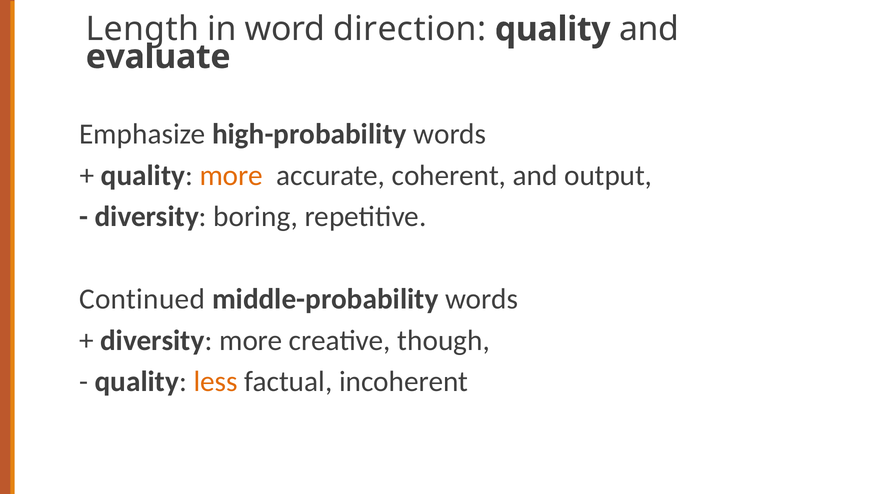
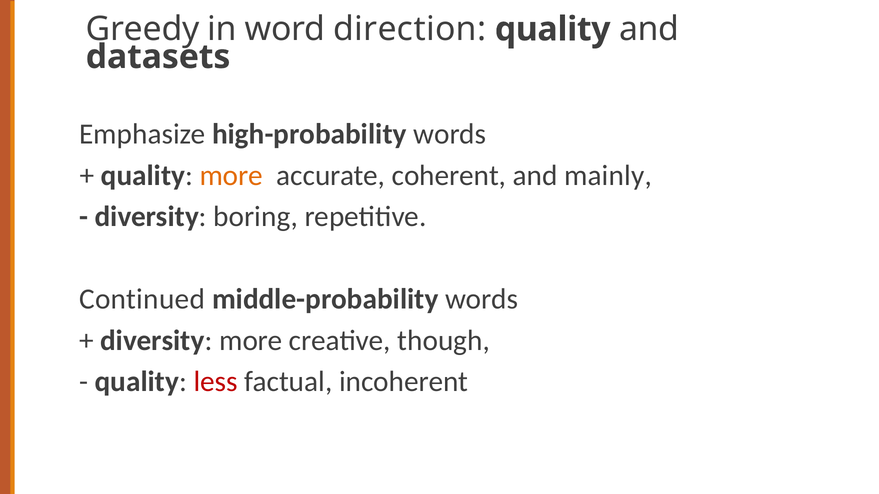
Length: Length -> Greedy (143, 29)
evaluate: evaluate -> datasets (158, 57)
output: output -> mainly (608, 176)
less colour: orange -> red (216, 382)
